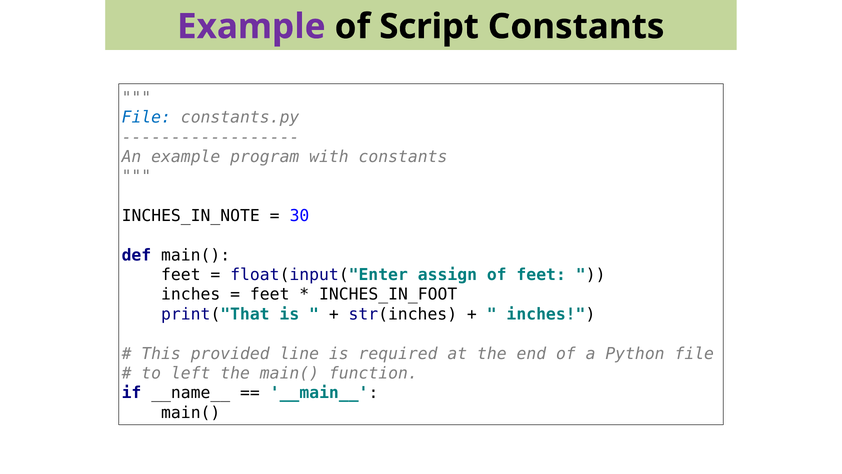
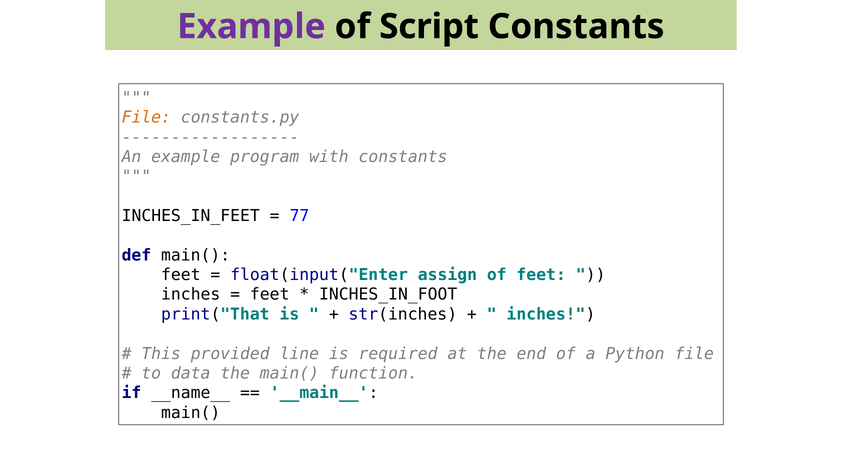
File colour: blue -> orange (146, 117)
INCHES_IN_NOTE: INCHES_IN_NOTE -> INCHES_IN_FEET (191, 216)
30: 30 -> 77 (299, 216)
left: left -> data (191, 373)
